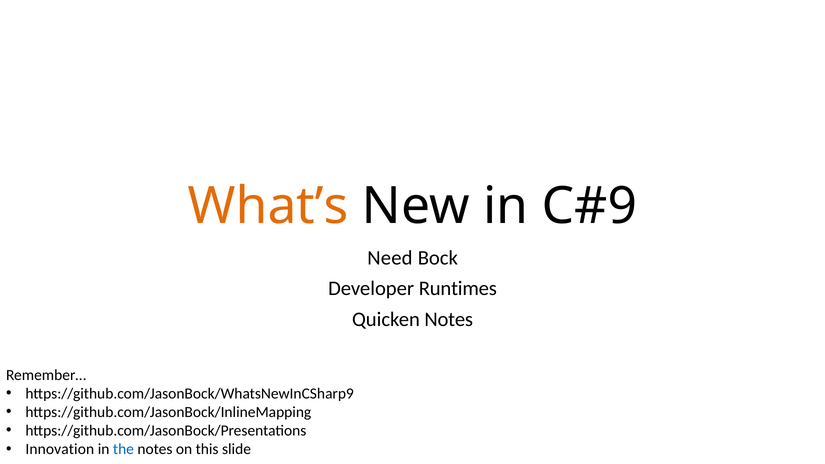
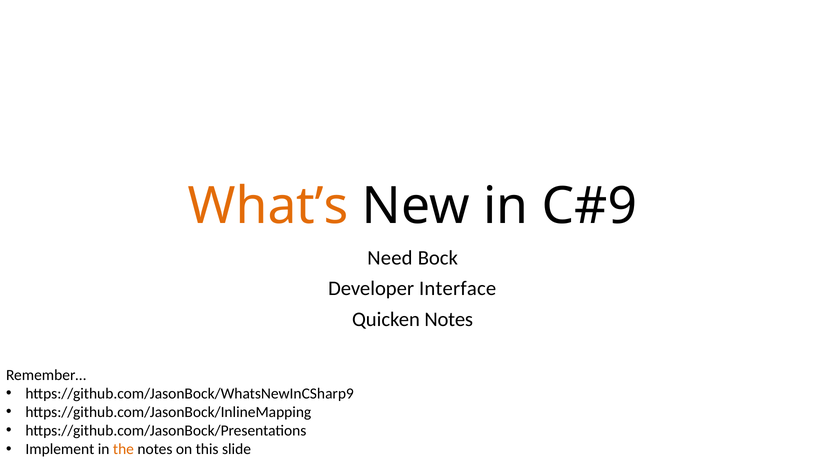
Runtimes: Runtimes -> Interface (458, 289)
Innovation: Innovation -> Implement (60, 449)
the colour: blue -> orange (123, 449)
